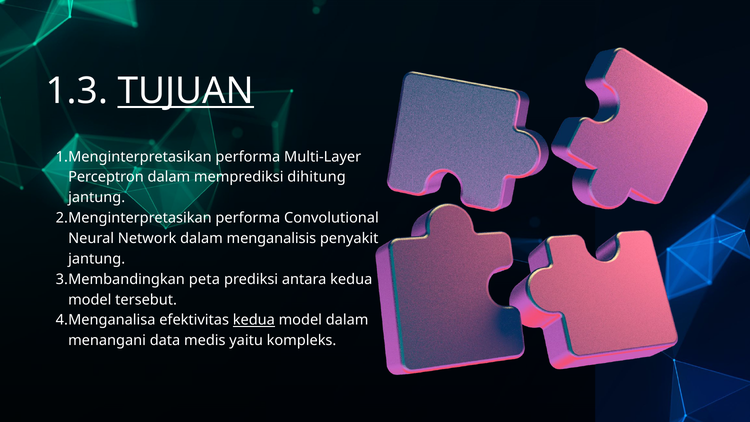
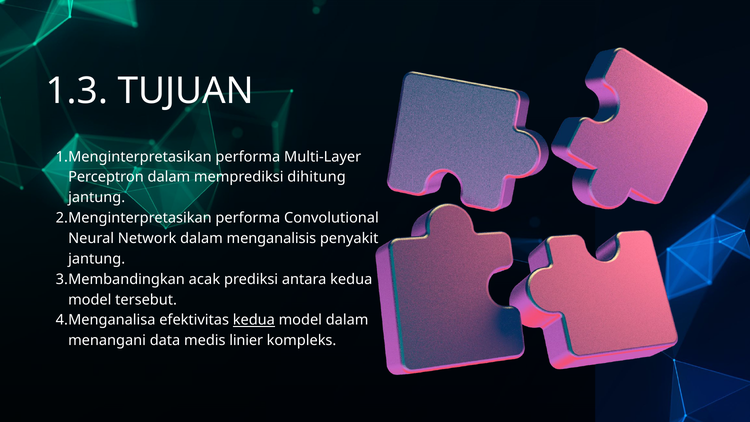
TUJUAN underline: present -> none (186, 91)
peta: peta -> acak (204, 279)
yaitu: yaitu -> linier (246, 340)
